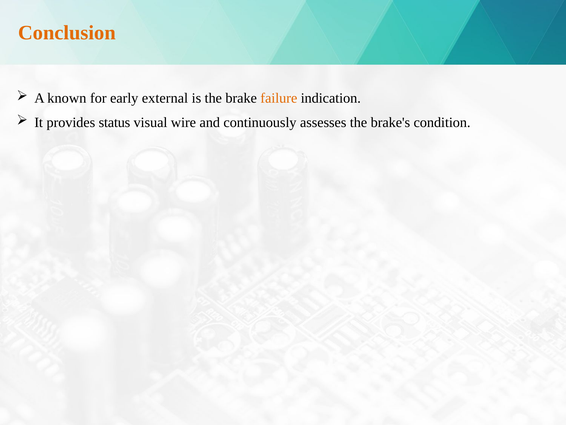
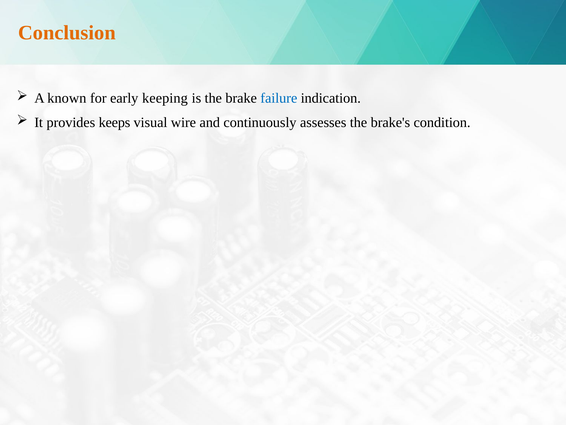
external: external -> keeping (165, 98)
failure colour: orange -> blue (279, 98)
status: status -> keeps (114, 122)
